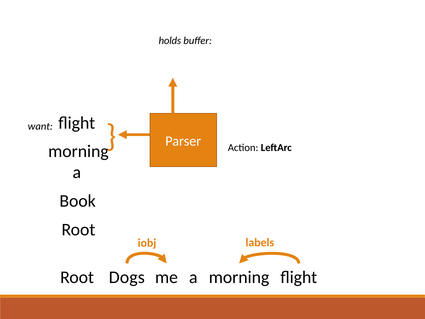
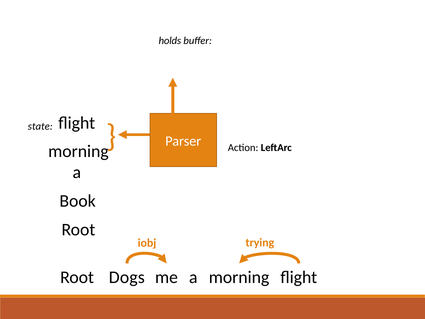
want: want -> state (40, 126)
labels: labels -> trying (260, 242)
